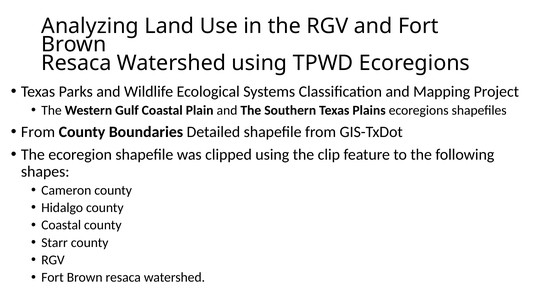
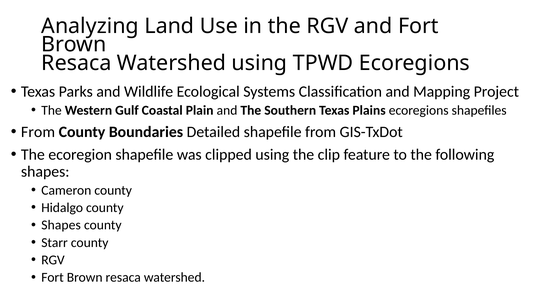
Coastal: Coastal -> Shapes (61, 225)
